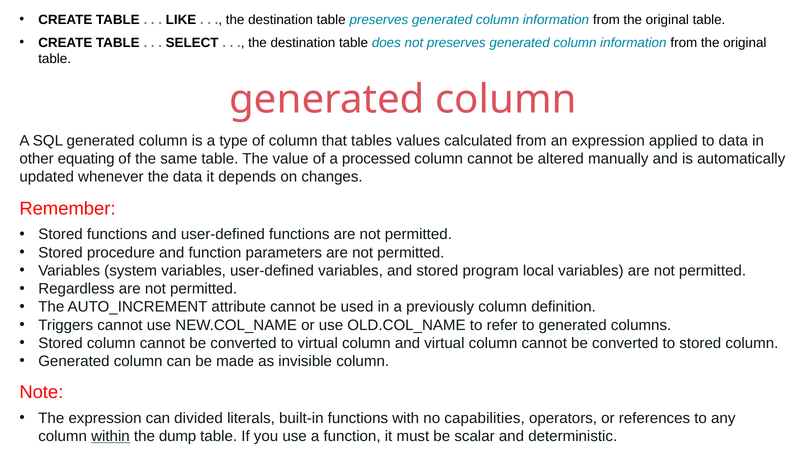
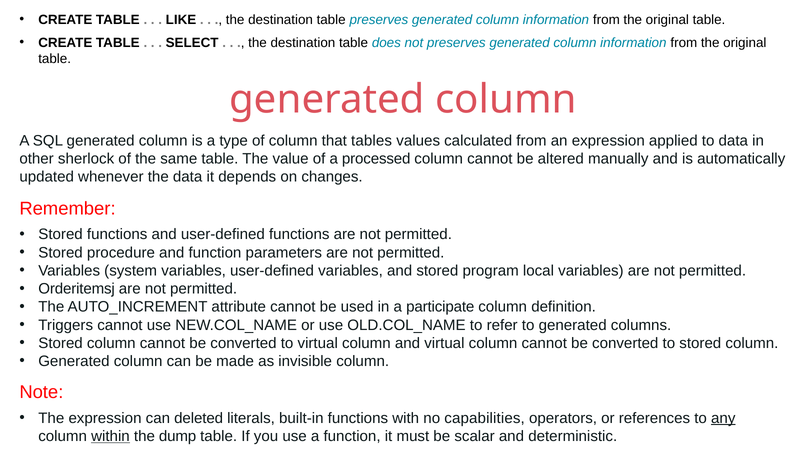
equating: equating -> sherlock (86, 159)
Regardless: Regardless -> Orderitemsj (77, 289)
previously: previously -> participate (440, 307)
divided: divided -> deleted (199, 418)
any underline: none -> present (723, 418)
